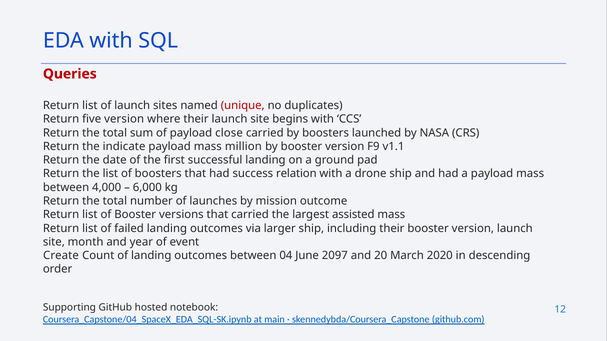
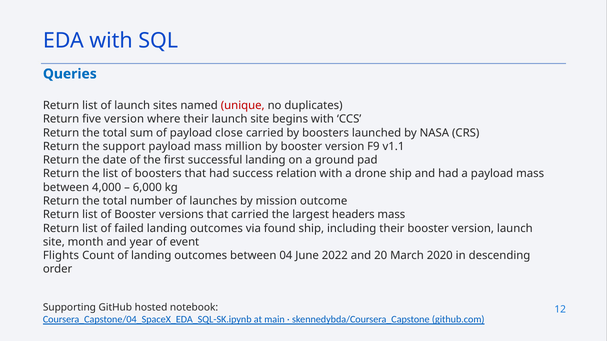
Queries colour: red -> blue (70, 74)
indicate: indicate -> support (124, 147)
assisted: assisted -> headers (353, 215)
larger: larger -> found (280, 229)
Create: Create -> Flights (61, 256)
2097: 2097 -> 2022 (335, 256)
